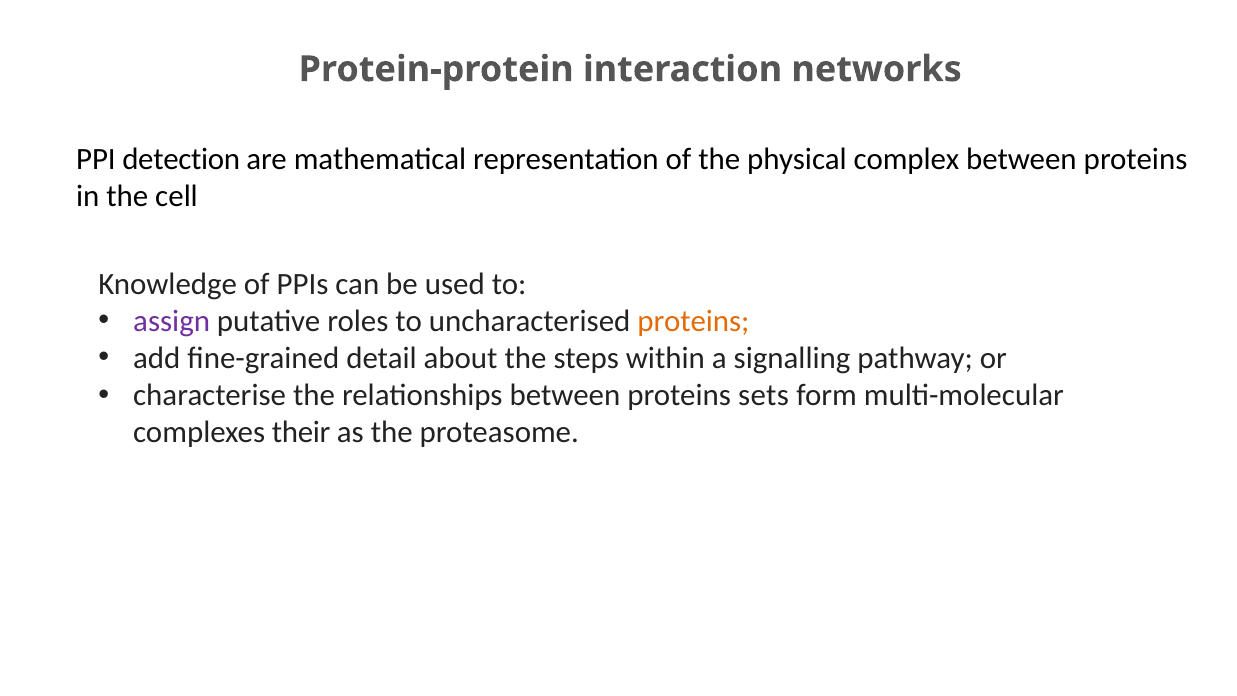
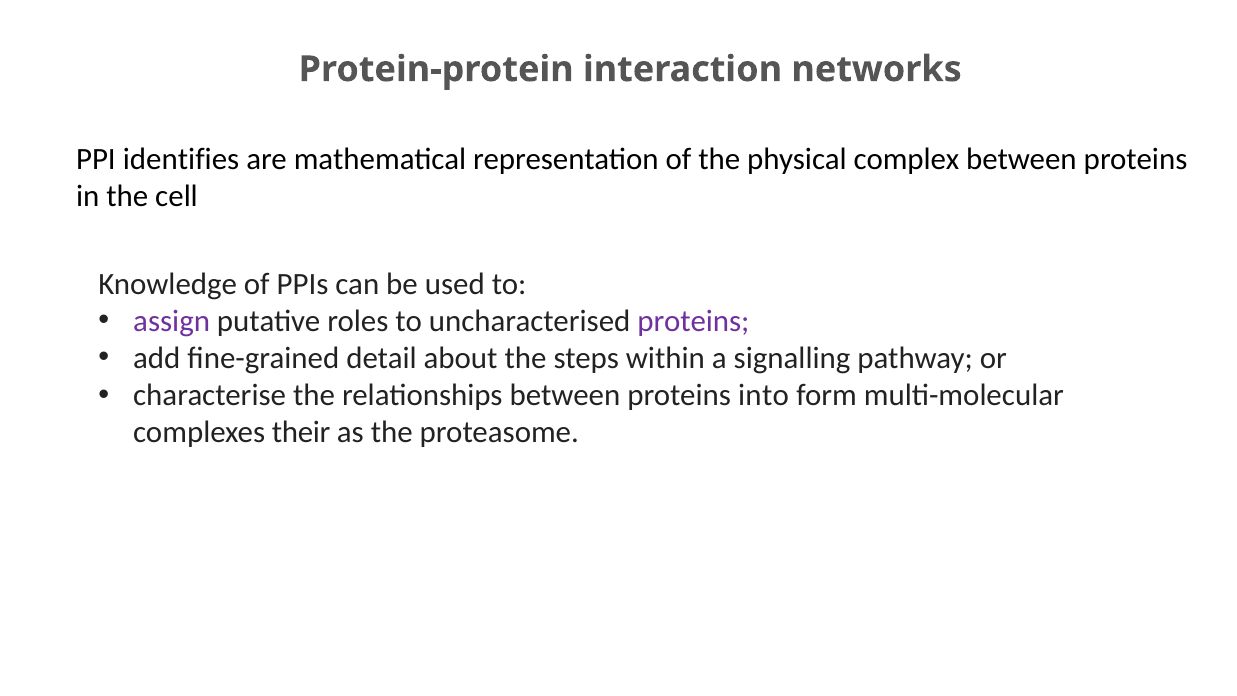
detection: detection -> identifies (181, 159)
proteins colour: orange -> purple (693, 321)
sets: sets -> into (764, 395)
